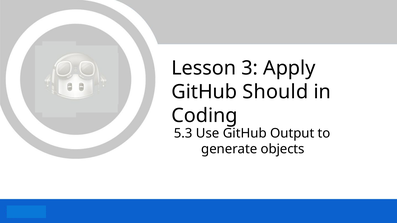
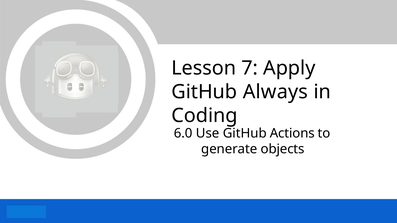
3: 3 -> 7 (250, 68)
Should: Should -> Always (275, 92)
5.3: 5.3 -> 6.0 (183, 133)
Output: Output -> Actions (292, 133)
